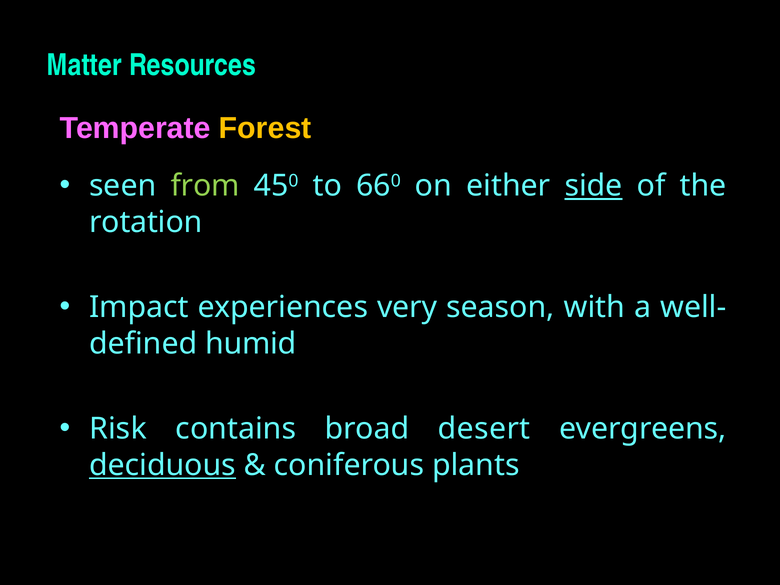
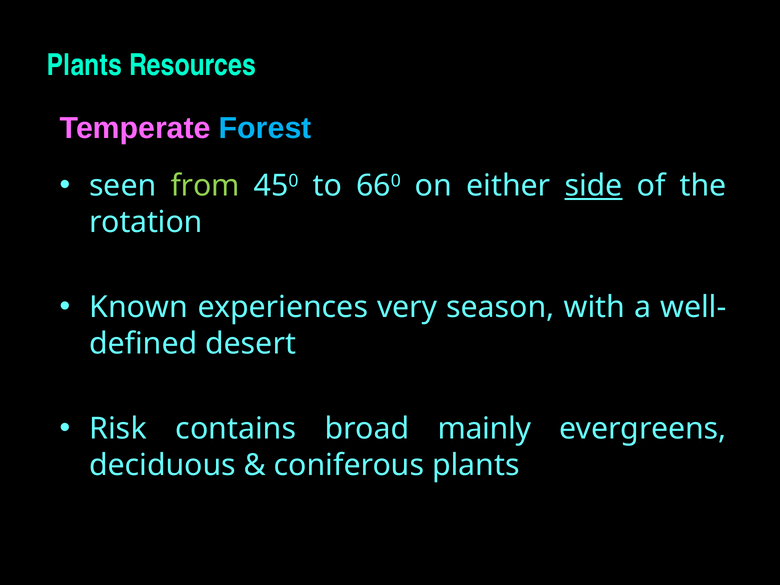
Matter: Matter -> Plants (84, 65)
Forest colour: yellow -> light blue (265, 128)
Impact: Impact -> Known (139, 307)
humid: humid -> desert (251, 344)
desert: desert -> mainly (484, 429)
deciduous underline: present -> none (163, 465)
